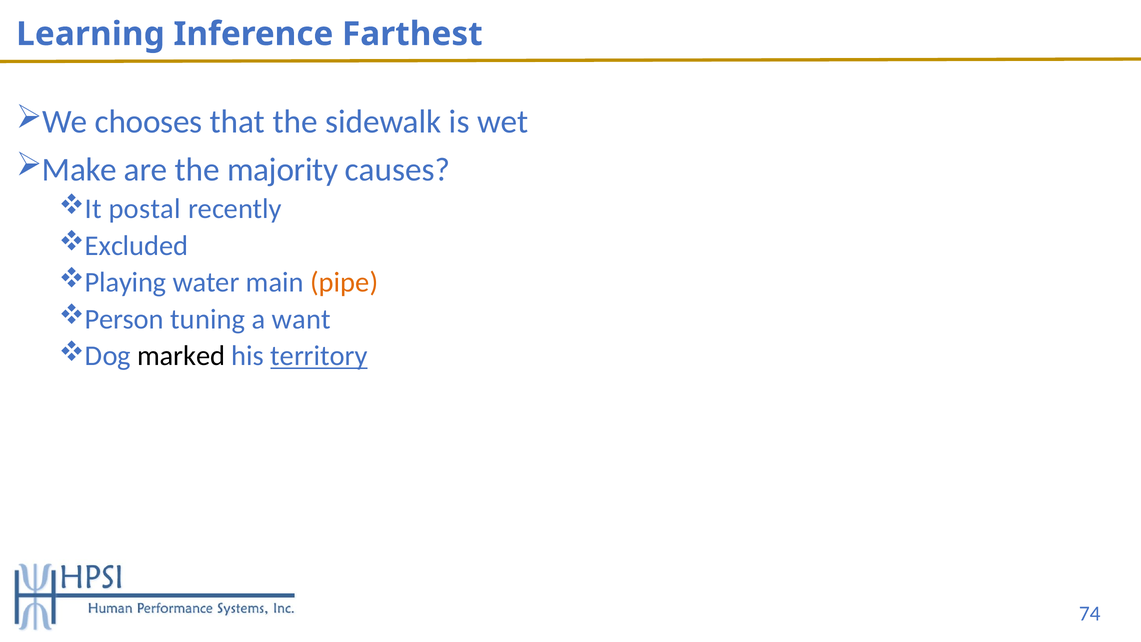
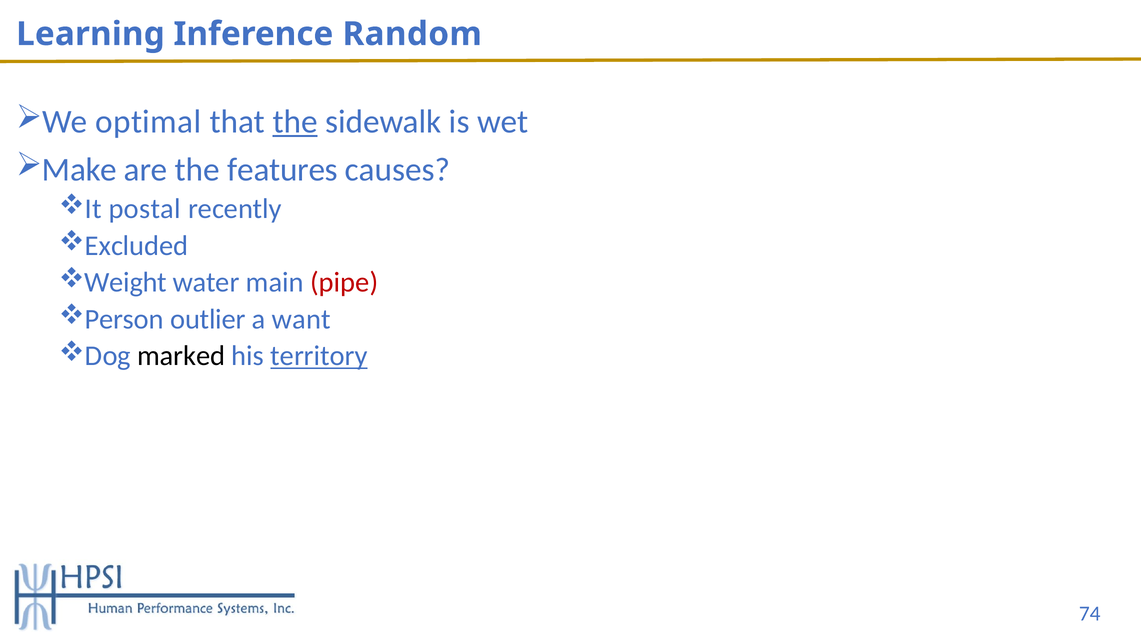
Farthest: Farthest -> Random (412, 34)
chooses: chooses -> optimal (148, 122)
the underline: none -> present (295, 122)
majority: majority -> features (283, 170)
Playing: Playing -> Weight (126, 282)
pipe colour: orange -> red (344, 282)
tuning: tuning -> outlier (208, 319)
